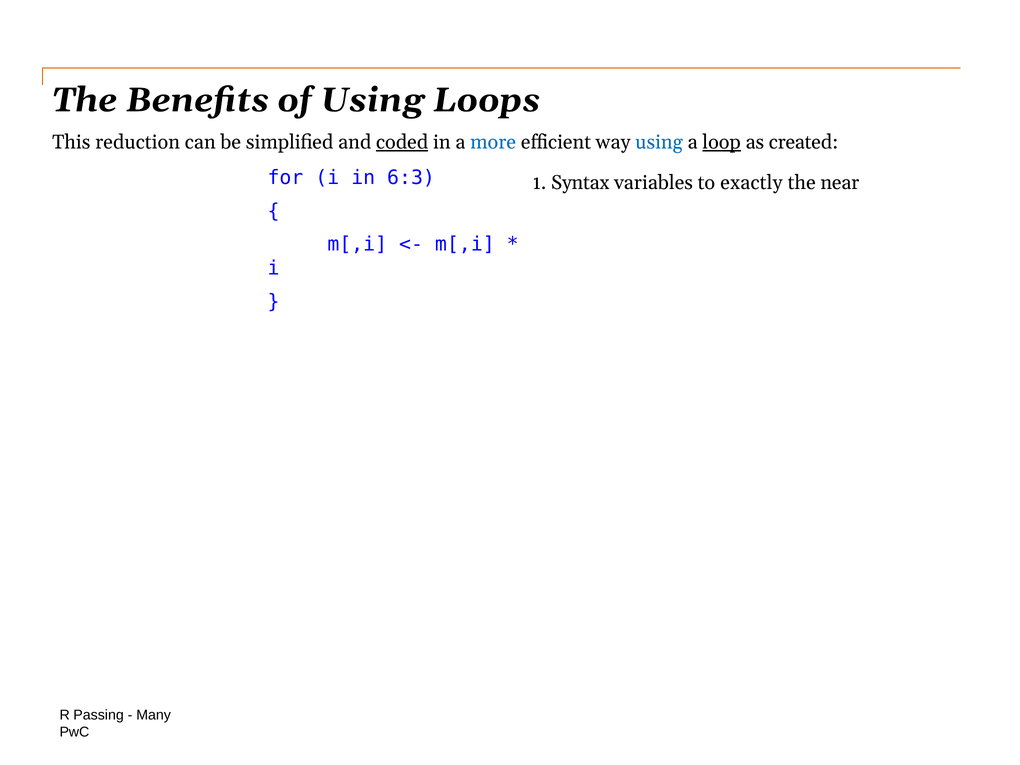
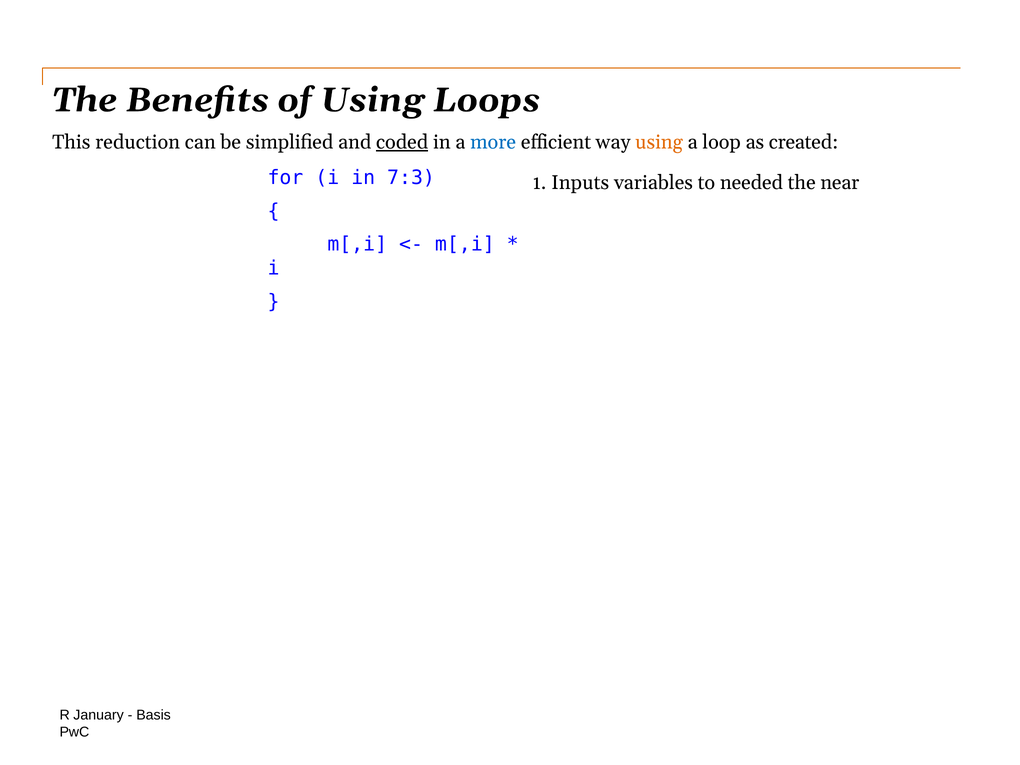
using colour: blue -> orange (659, 142)
loop underline: present -> none (722, 142)
6:3: 6:3 -> 7:3 (411, 178)
Syntax: Syntax -> Inputs (580, 183)
exactly: exactly -> needed (752, 183)
Passing: Passing -> January (99, 715)
Many: Many -> Basis (154, 715)
